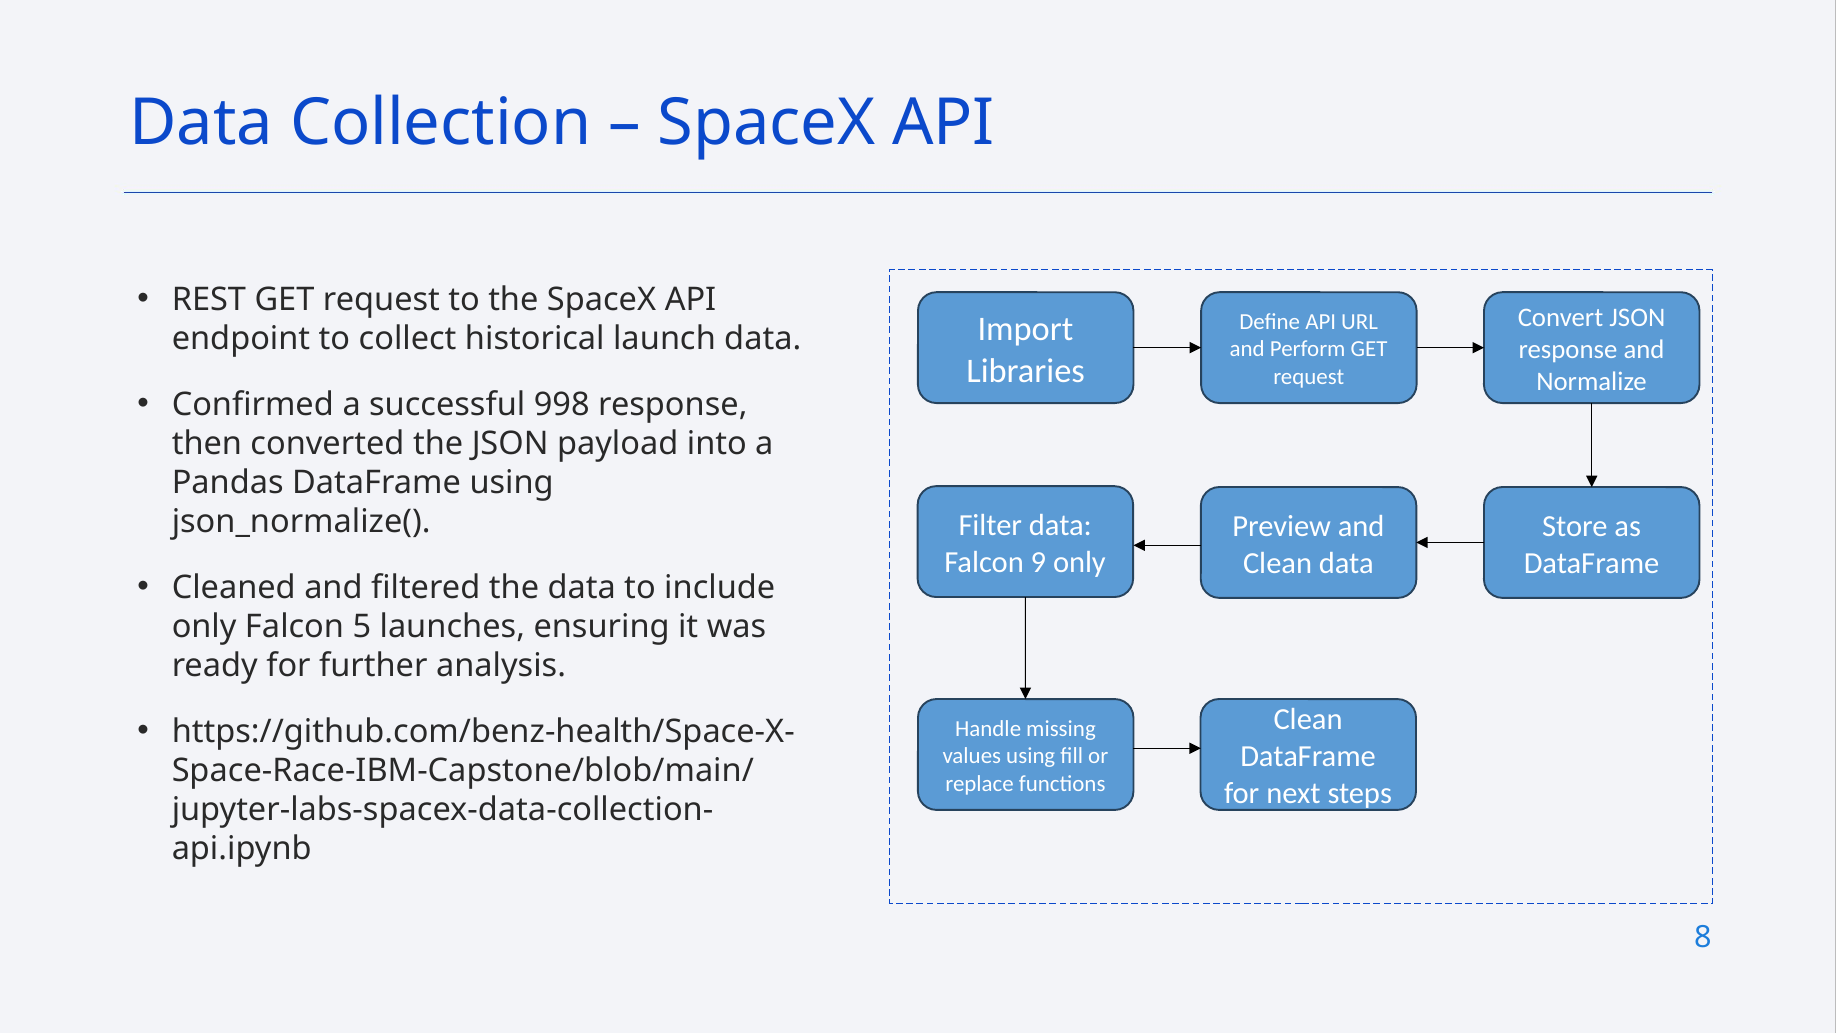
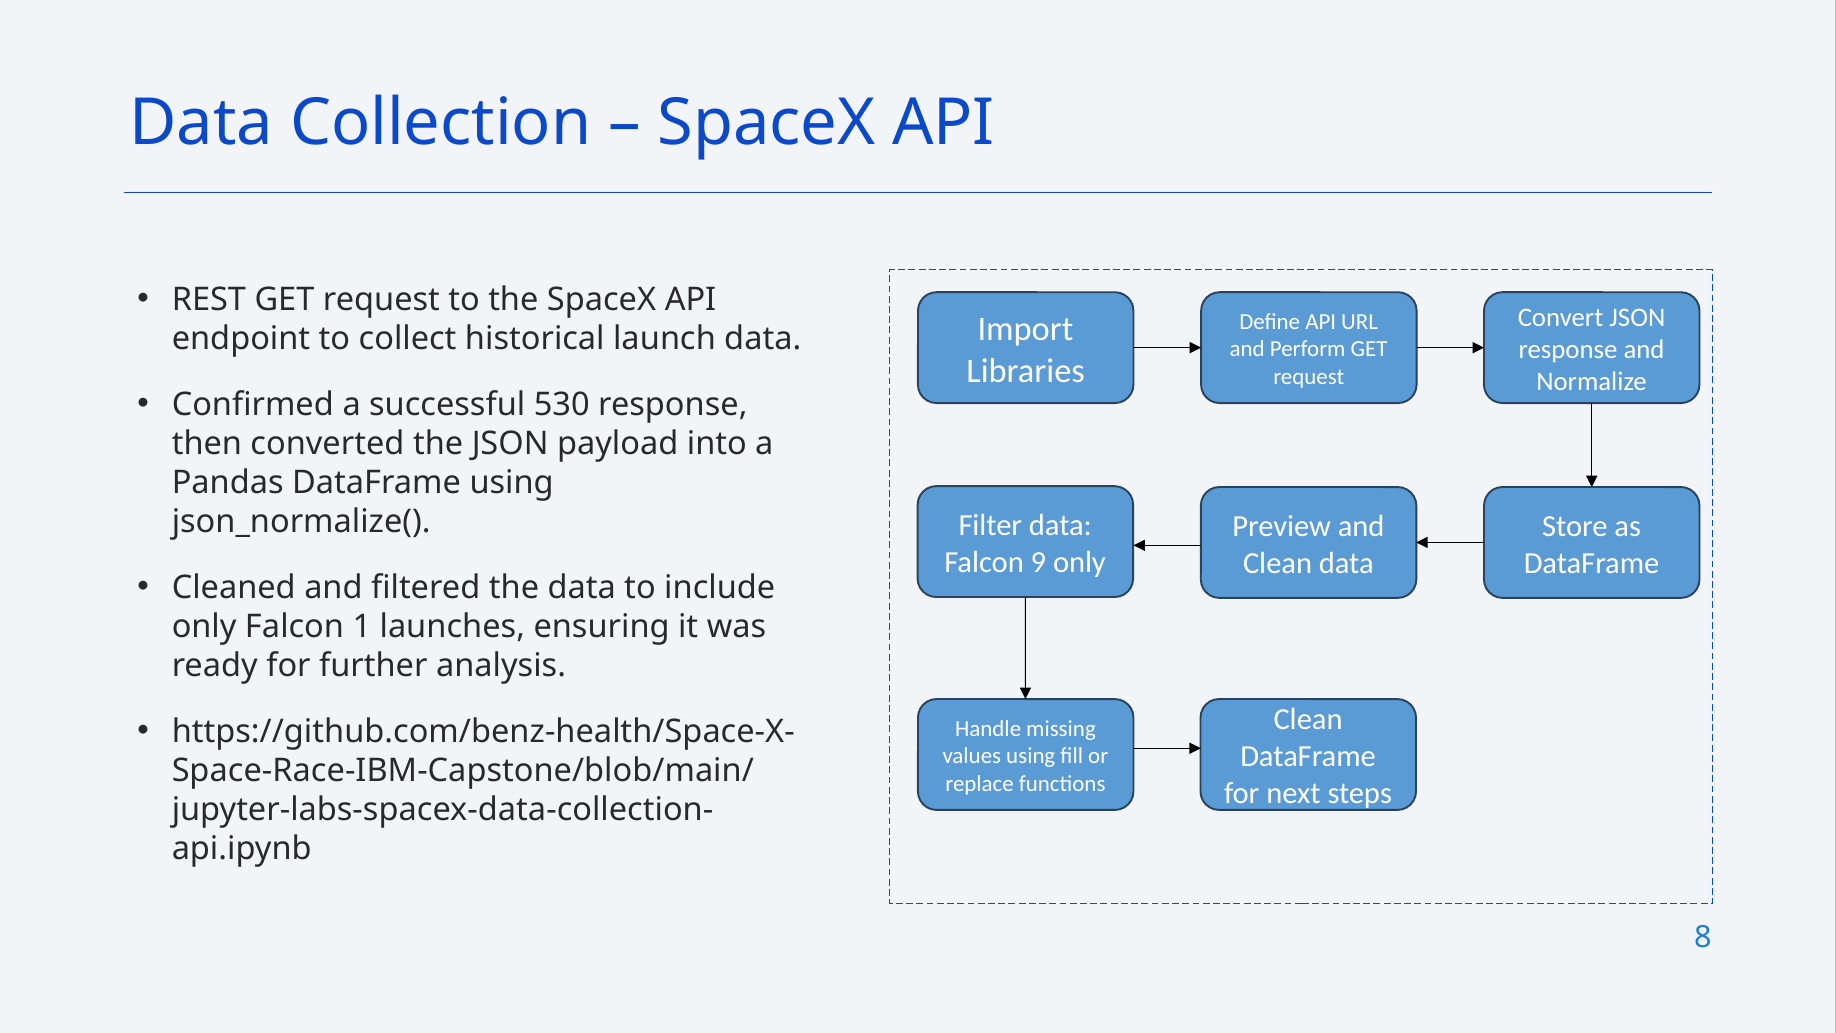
998: 998 -> 530 (562, 405)
5: 5 -> 1 (362, 627)
